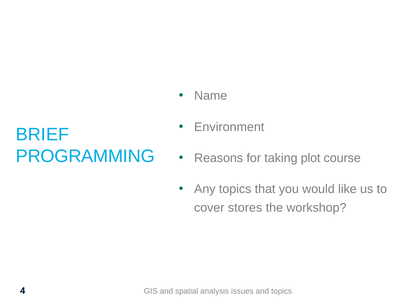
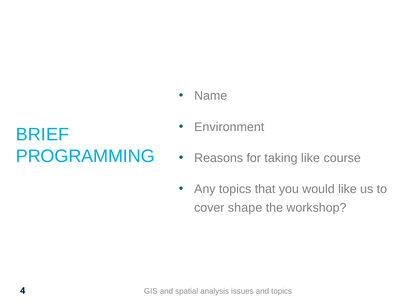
taking plot: plot -> like (310, 158)
stores: stores -> shape (245, 208)
